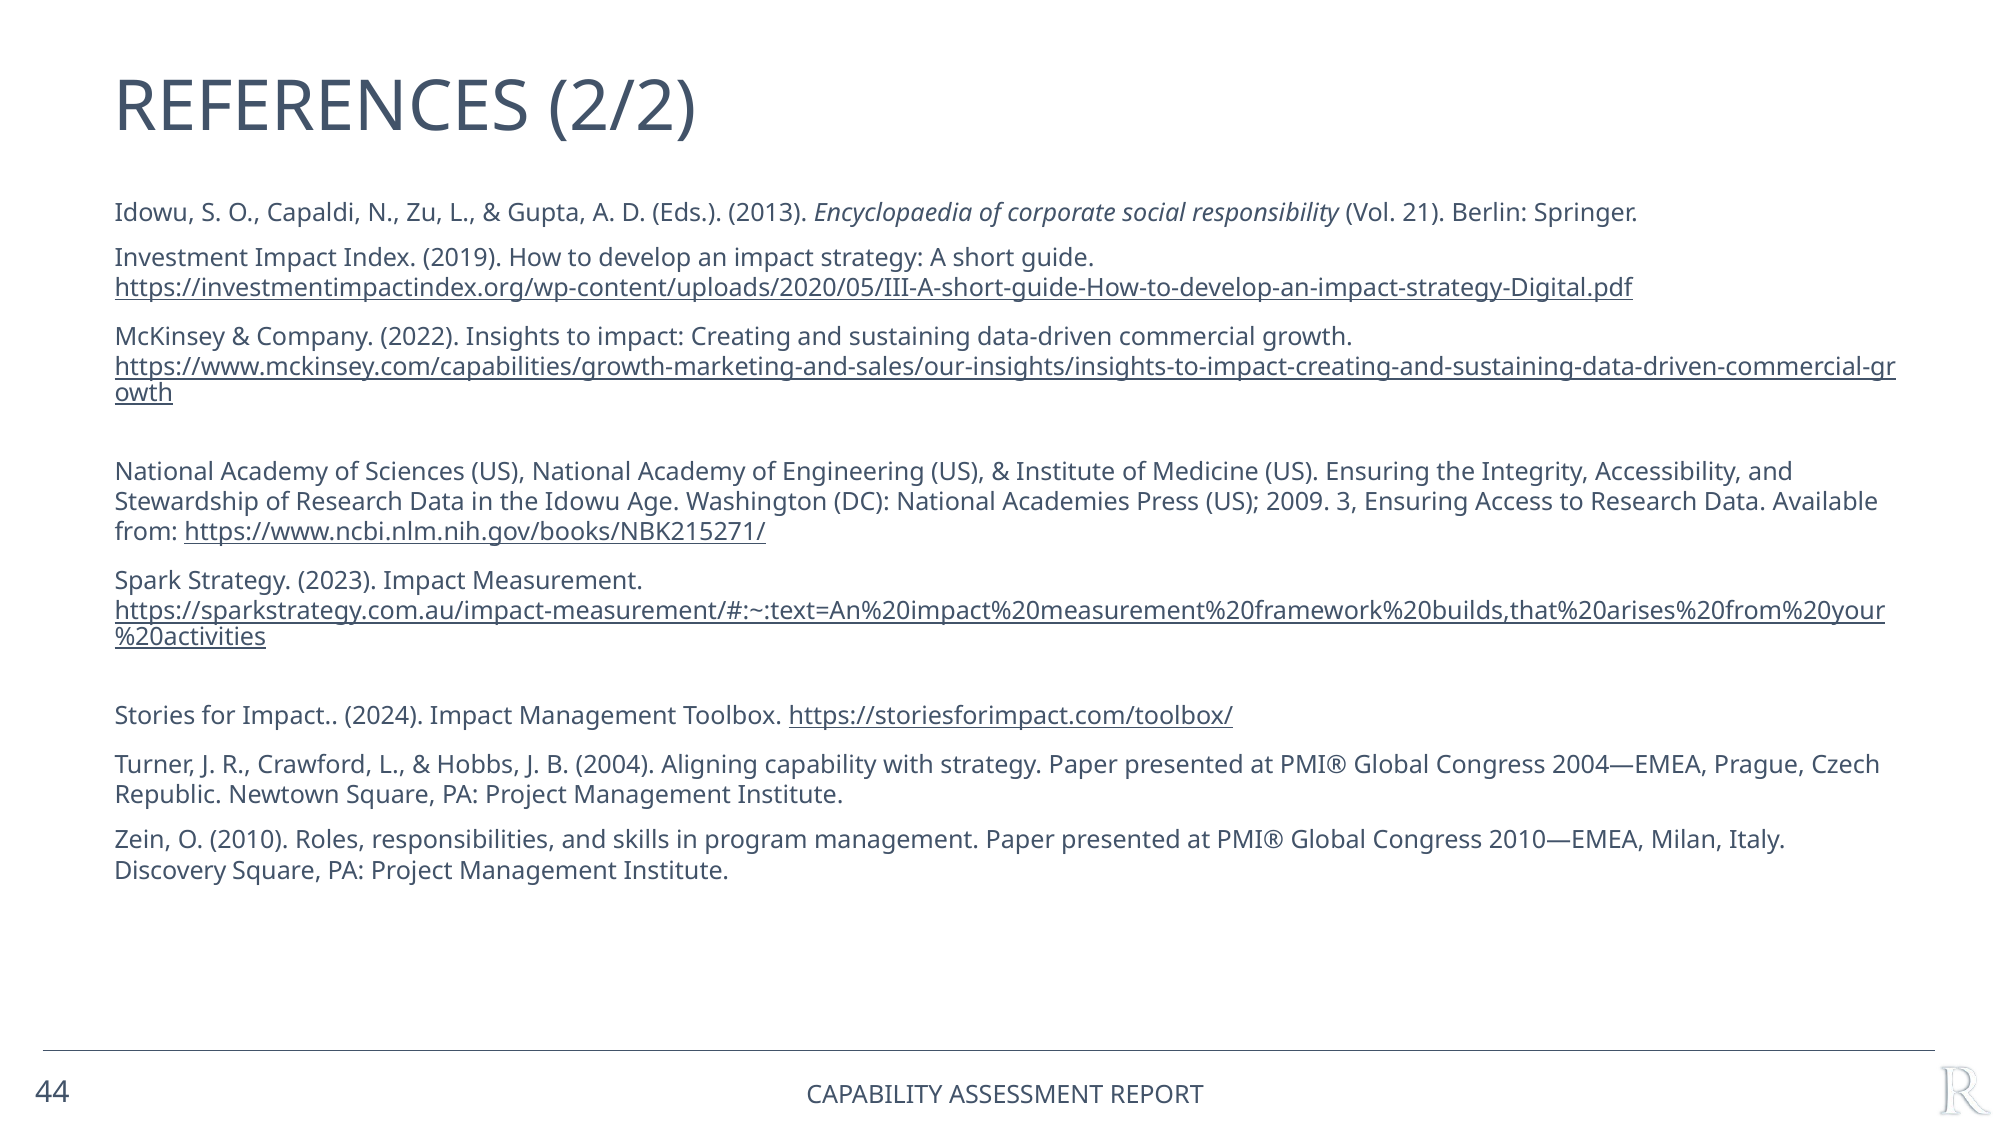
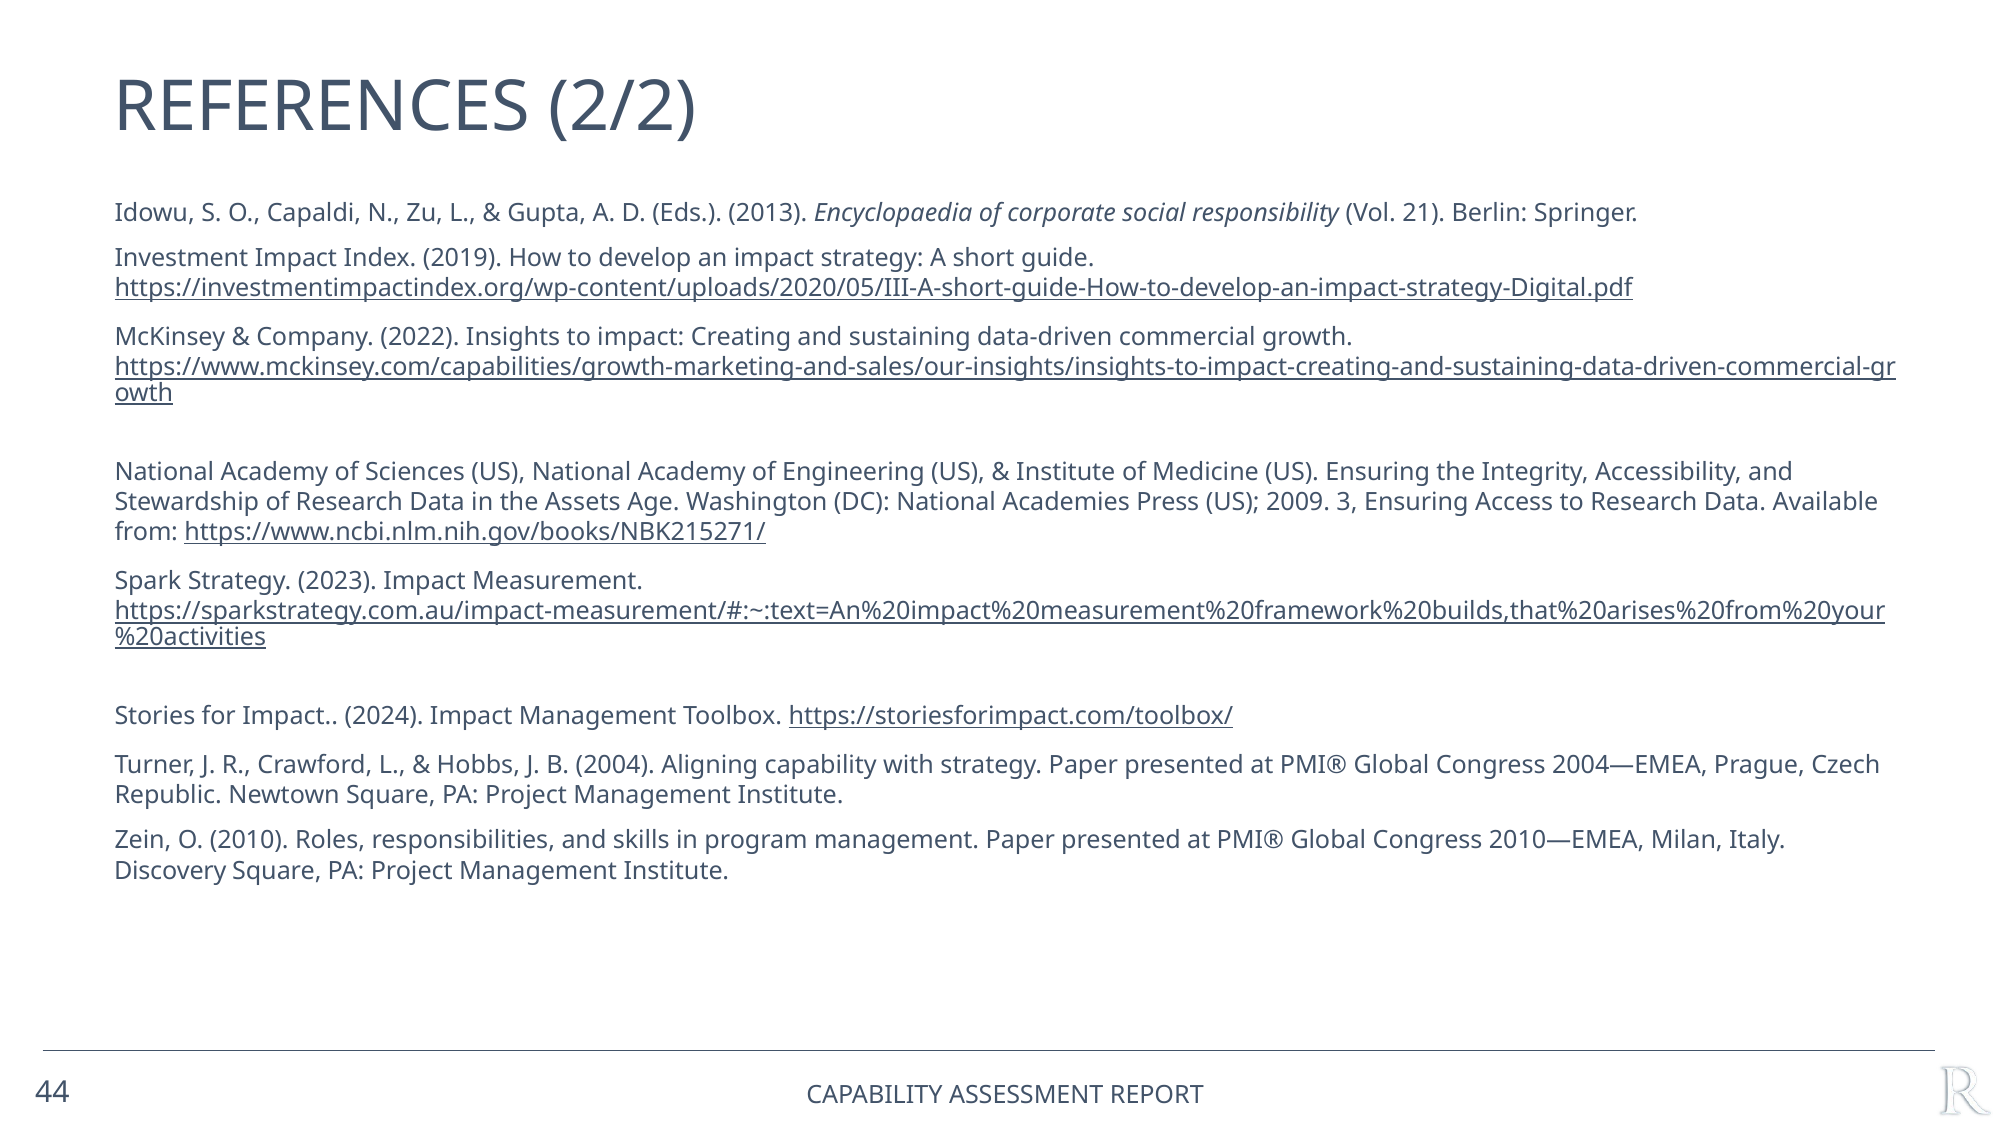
the Idowu: Idowu -> Assets (583, 503)
